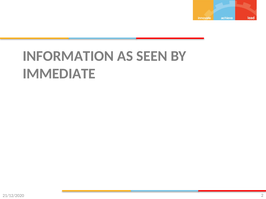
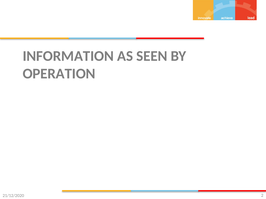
IMMEDIATE: IMMEDIATE -> OPERATION (59, 74)
